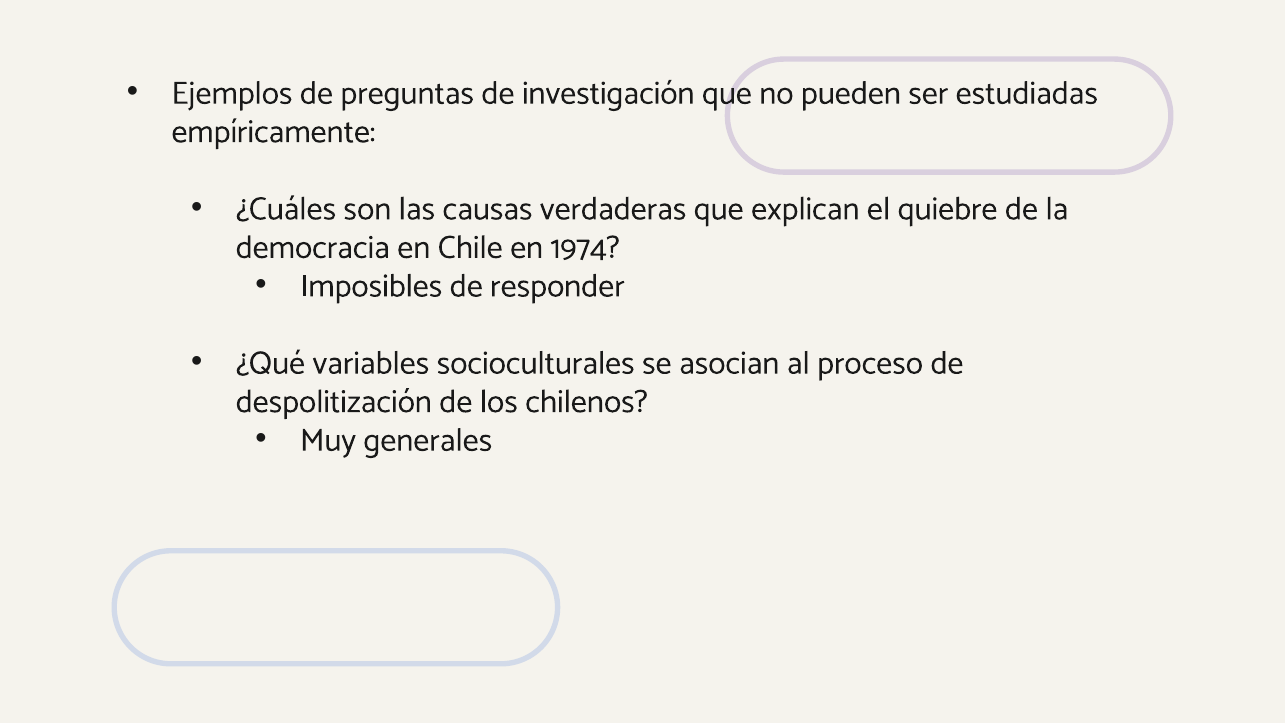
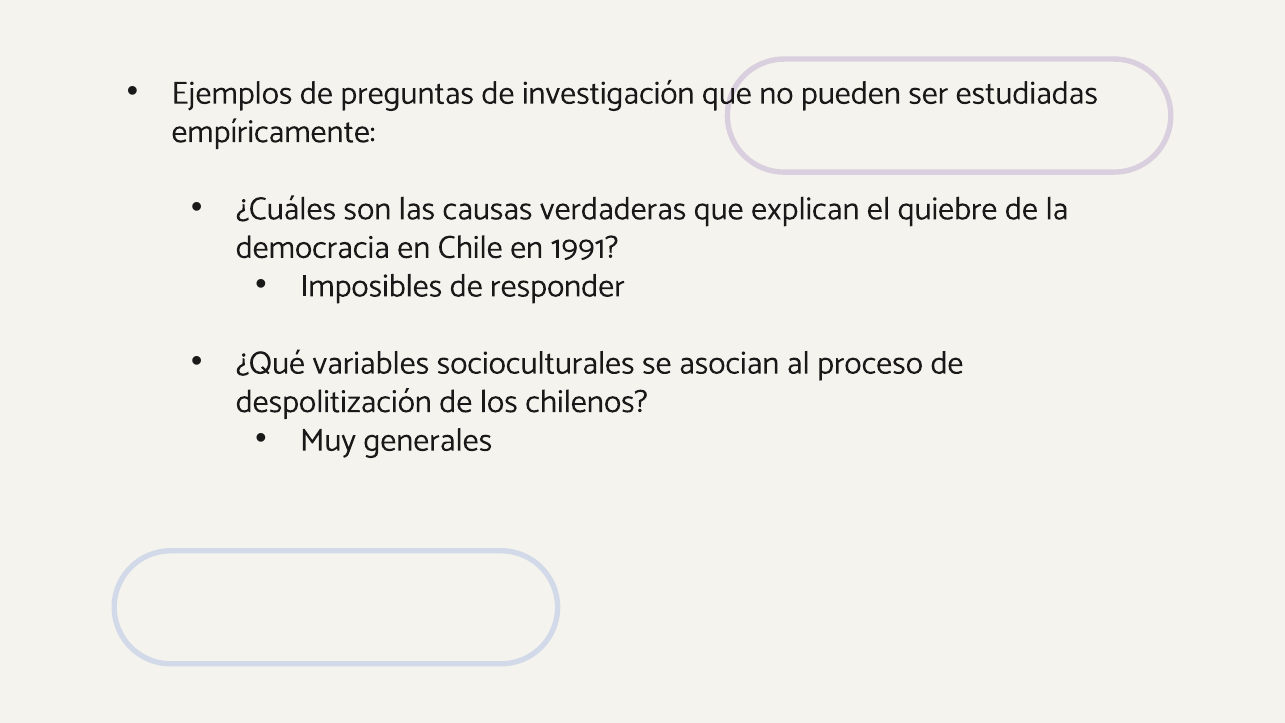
1974: 1974 -> 1991 (585, 247)
